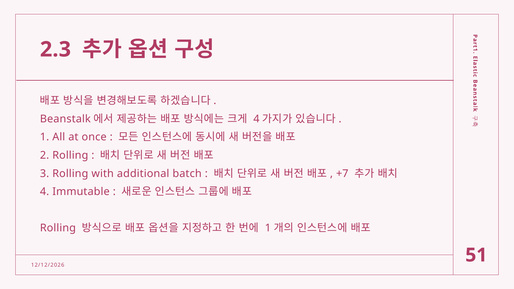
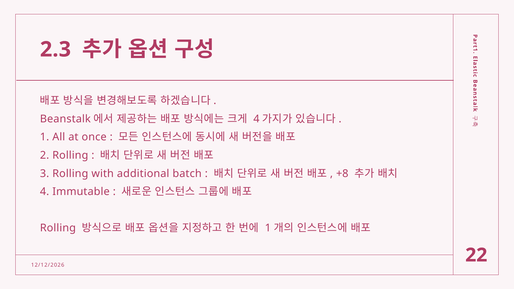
+7: +7 -> +8 (342, 174)
51: 51 -> 22 (476, 255)
